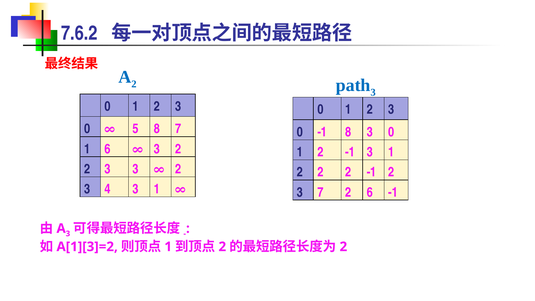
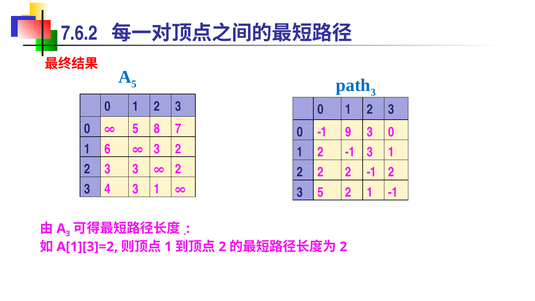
2: 2 -> 5 (134, 84)
-1 8: 8 -> 9 (348, 132)
3 7: 7 -> 5 (320, 192)
2 6: 6 -> 1 (370, 192)
